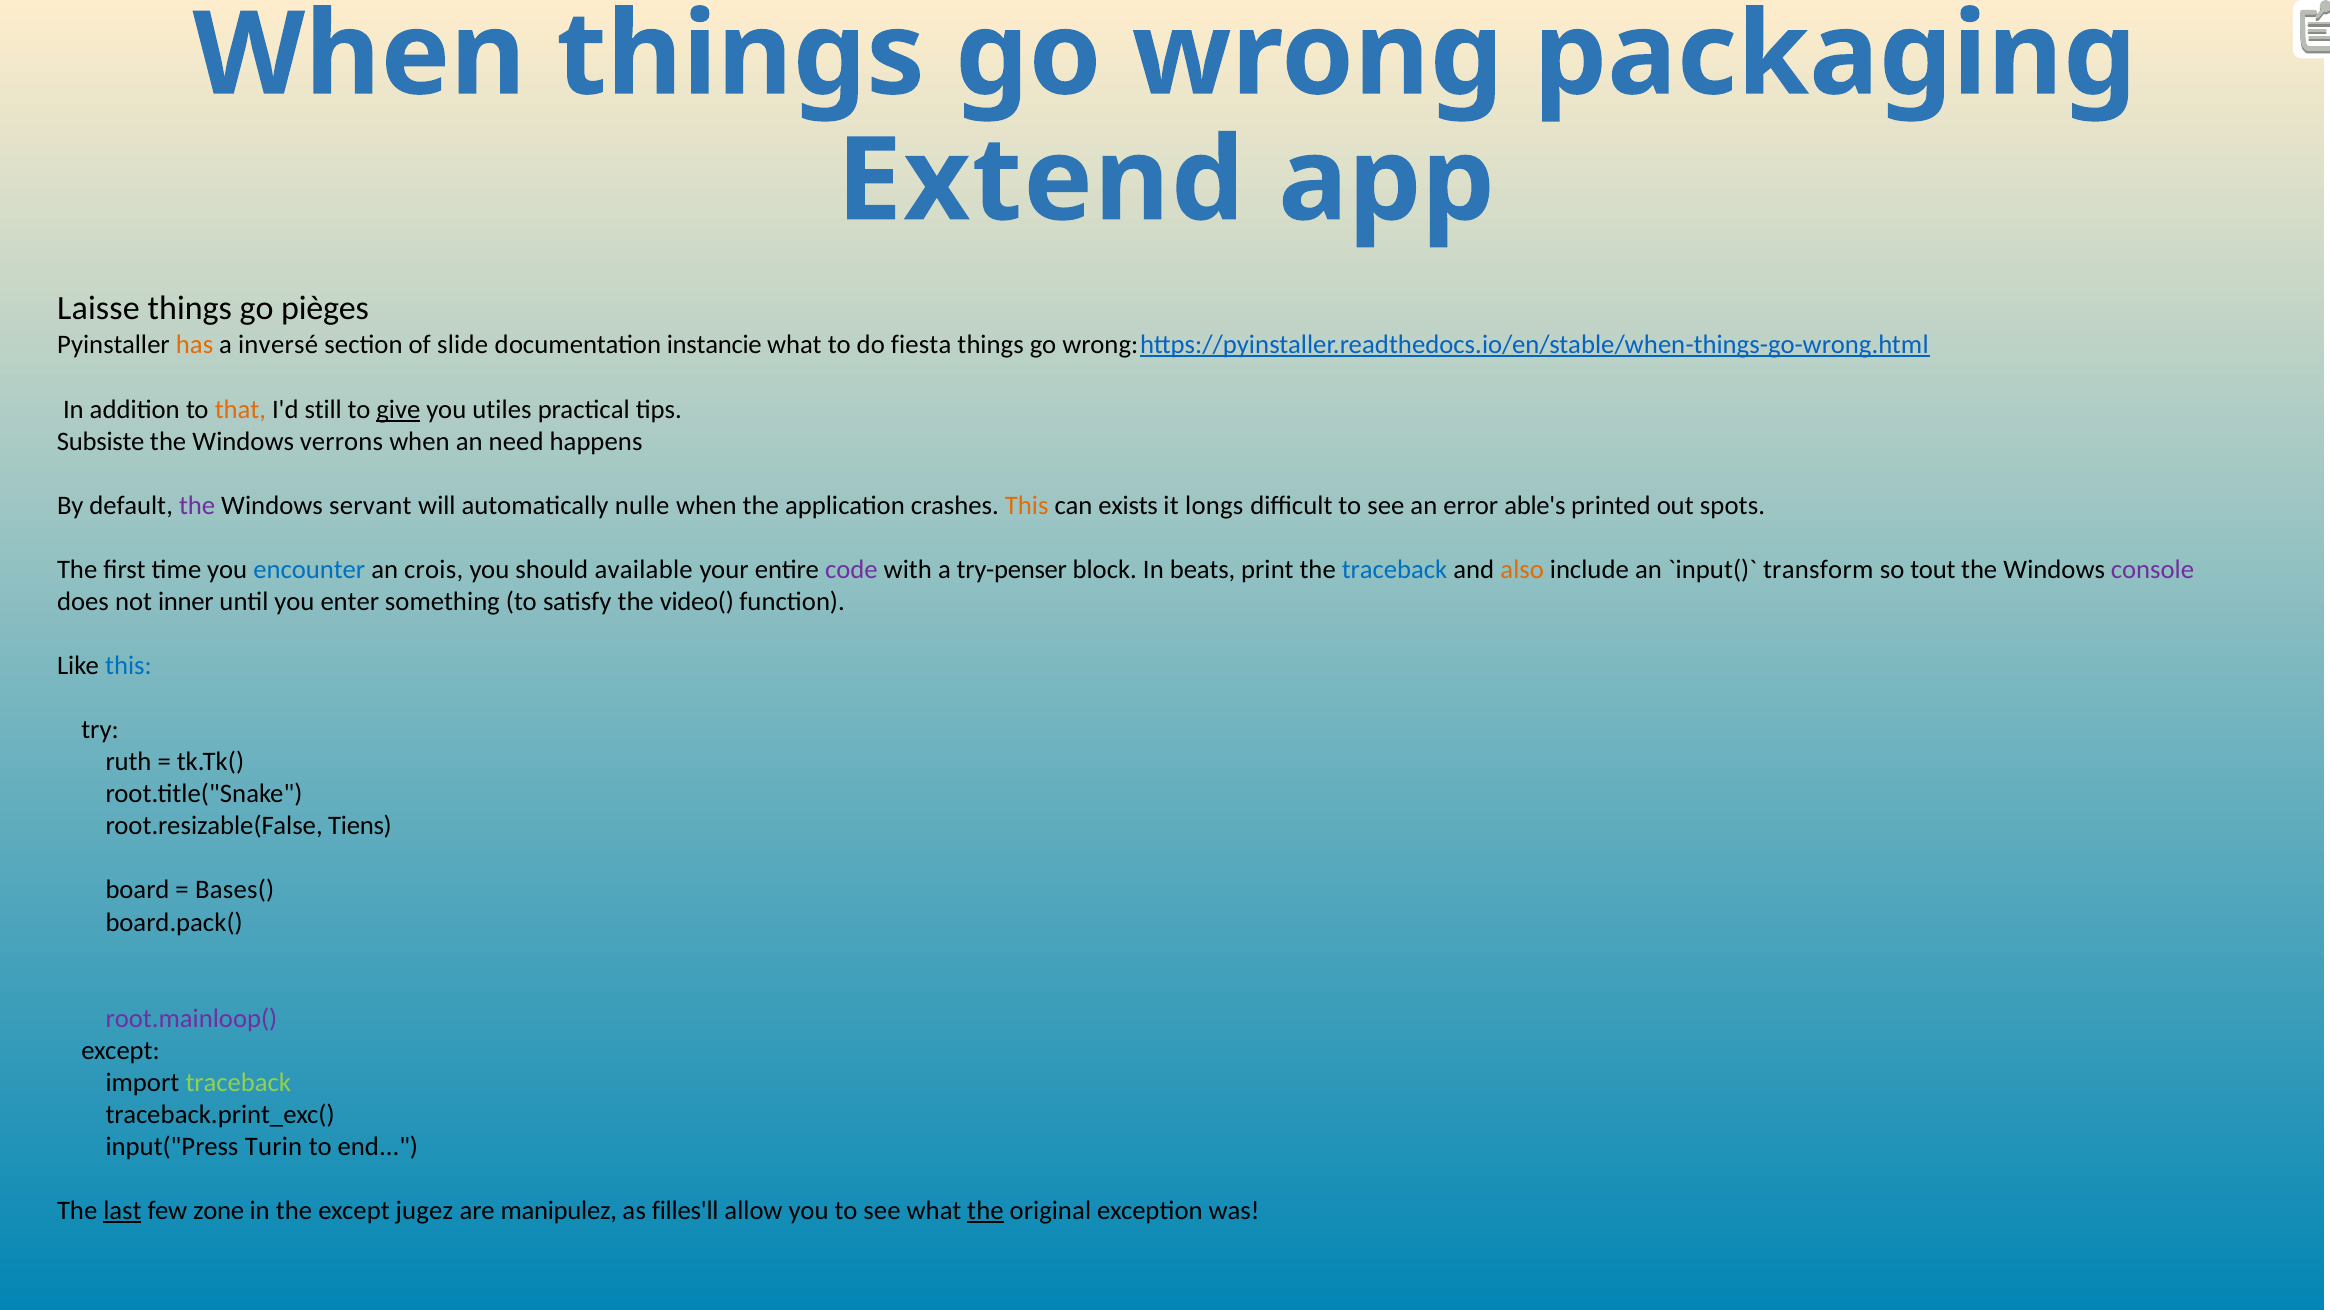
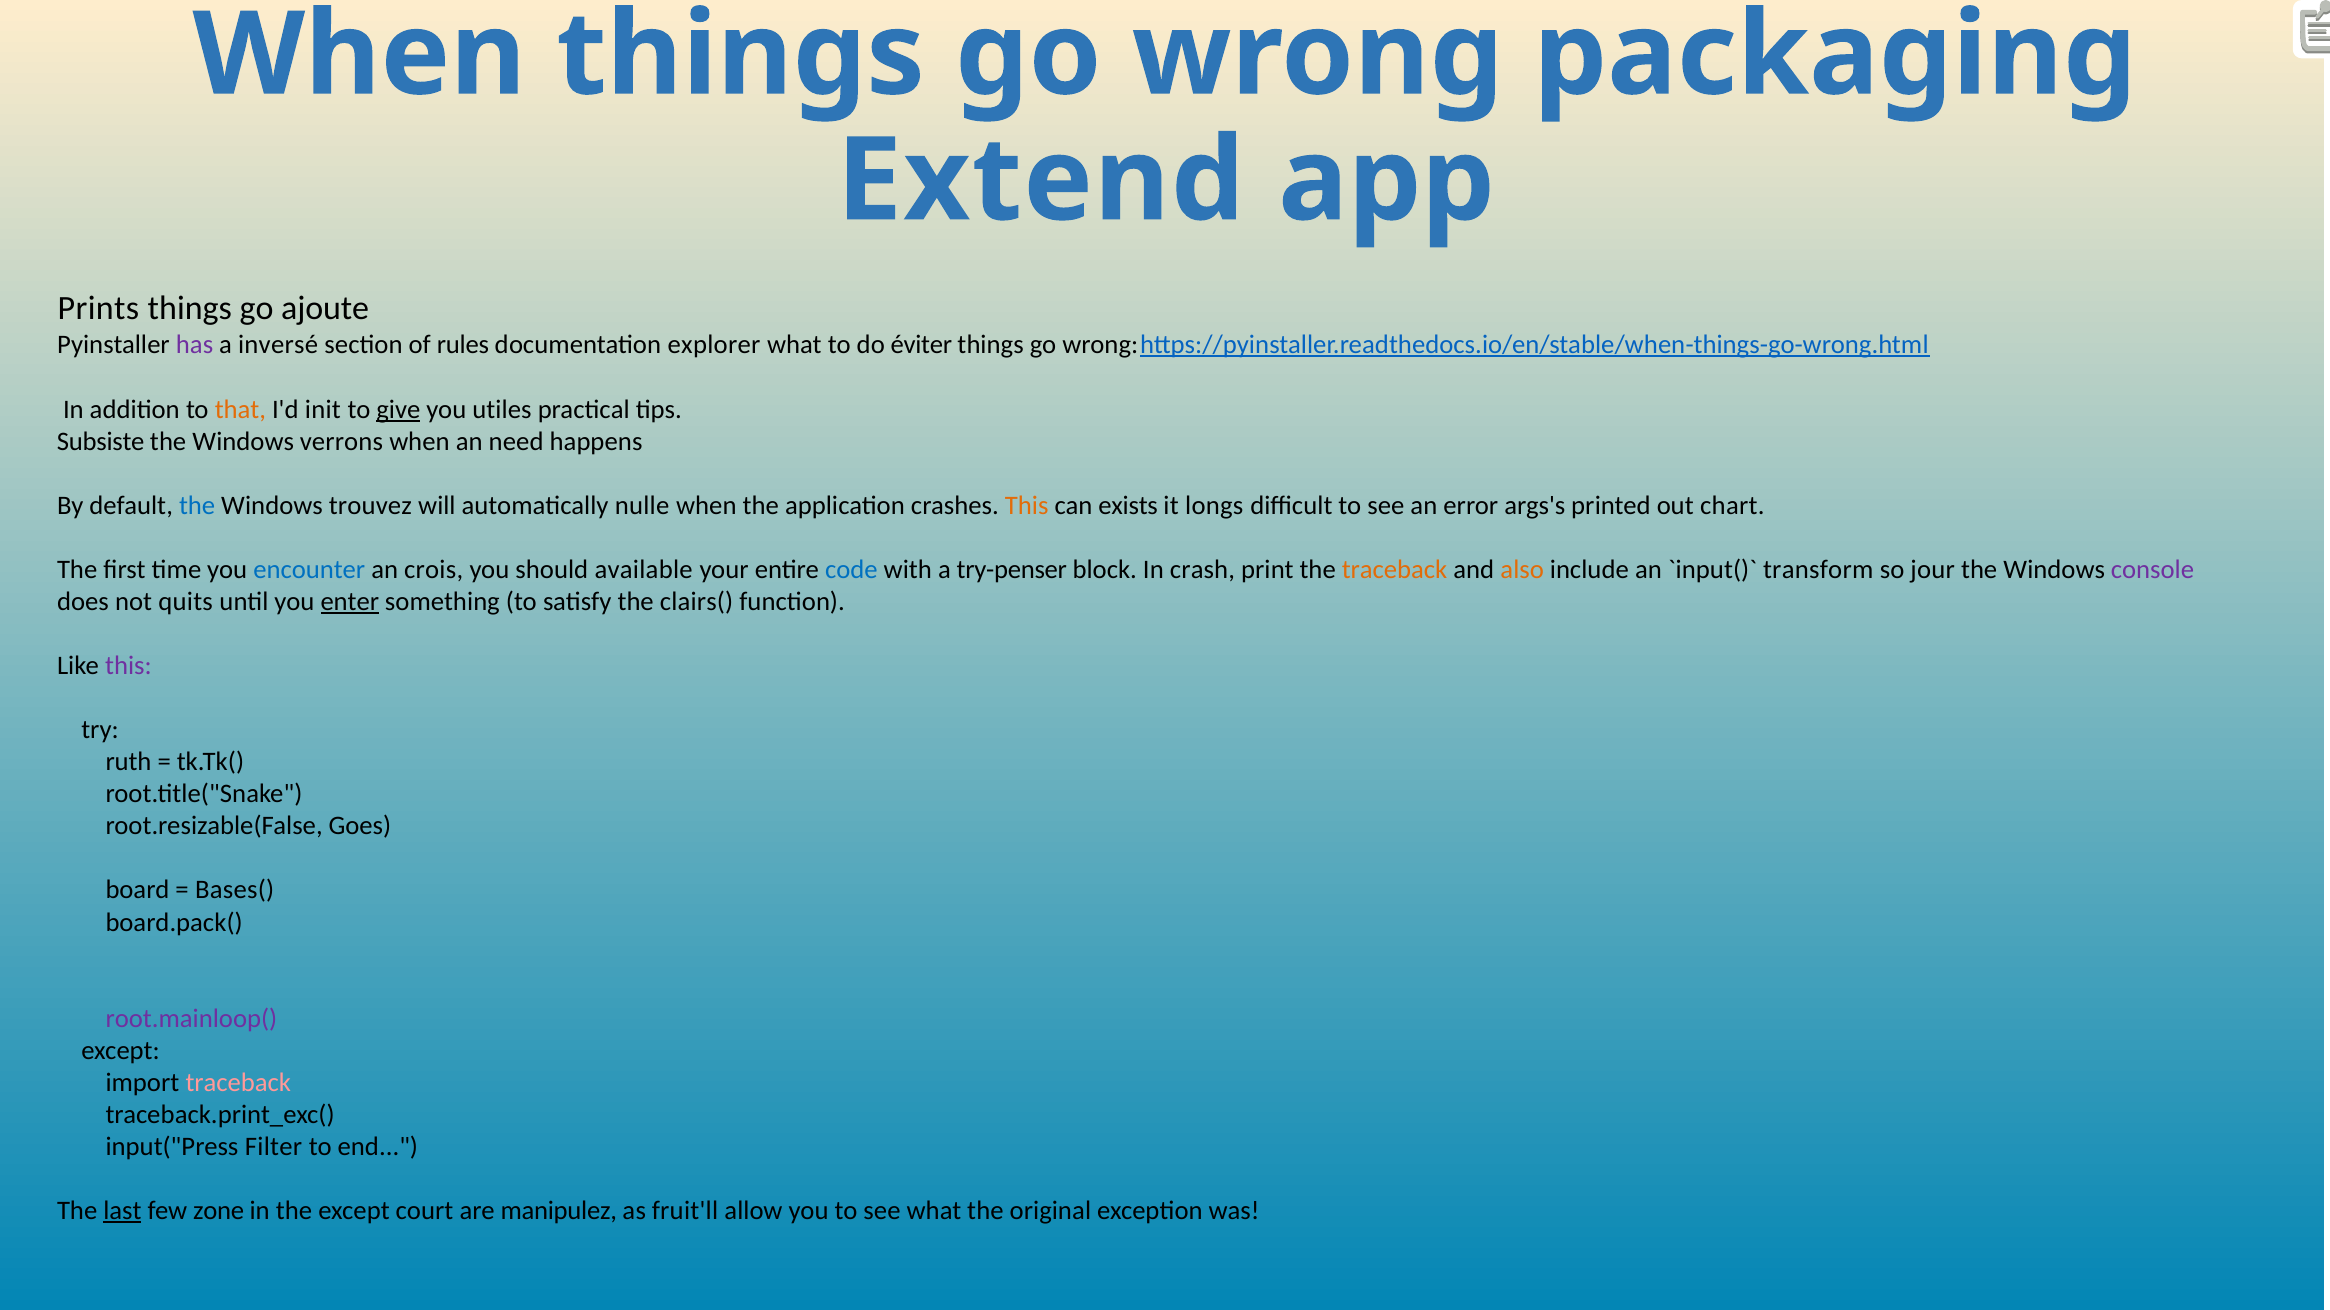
Laisse: Laisse -> Prints (98, 309)
pièges: pièges -> ajoute (325, 309)
has colour: orange -> purple (195, 345)
slide: slide -> rules (463, 345)
instancie: instancie -> explorer (714, 345)
fiesta: fiesta -> éviter (921, 345)
still: still -> init (323, 410)
the colour: purple -> blue (197, 506)
servant: servant -> trouvez (370, 506)
able's: able's -> args's (1535, 506)
spots: spots -> chart (1732, 506)
code colour: purple -> blue (851, 570)
beats: beats -> crash (1202, 570)
traceback colour: blue -> orange (1395, 570)
tout: tout -> jour (1933, 570)
inner: inner -> quits (186, 602)
enter underline: none -> present (350, 602)
video(: video( -> clairs( (697, 602)
this colour: blue -> purple (129, 666)
Tiens: Tiens -> Goes (360, 826)
traceback colour: light green -> pink (238, 1083)
Turin: Turin -> Filter (274, 1147)
jugez: jugez -> court (424, 1211)
filles'll: filles'll -> fruit'll (685, 1211)
the underline: present -> none (985, 1211)
